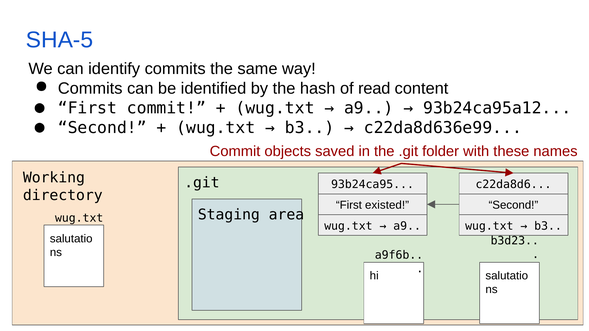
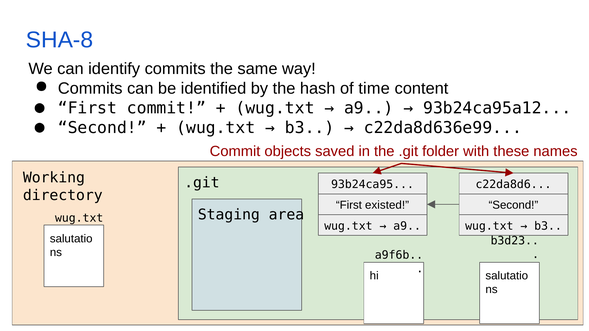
SHA-5: SHA-5 -> SHA-8 (60, 40)
read: read -> time (374, 89)
